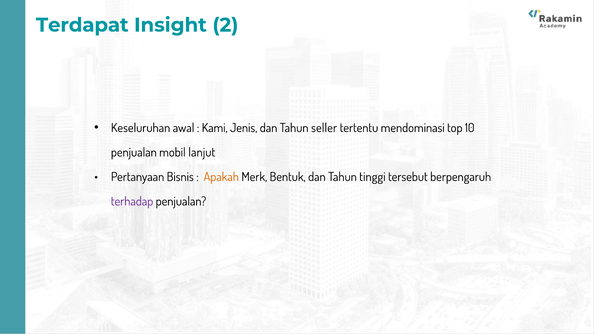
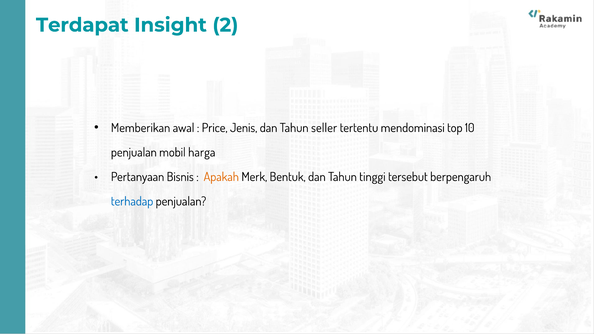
Keseluruhan: Keseluruhan -> Memberikan (141, 128)
Kami: Kami -> Price (215, 128)
lanjut: lanjut -> harga (202, 152)
terhadap colour: purple -> blue (132, 201)
